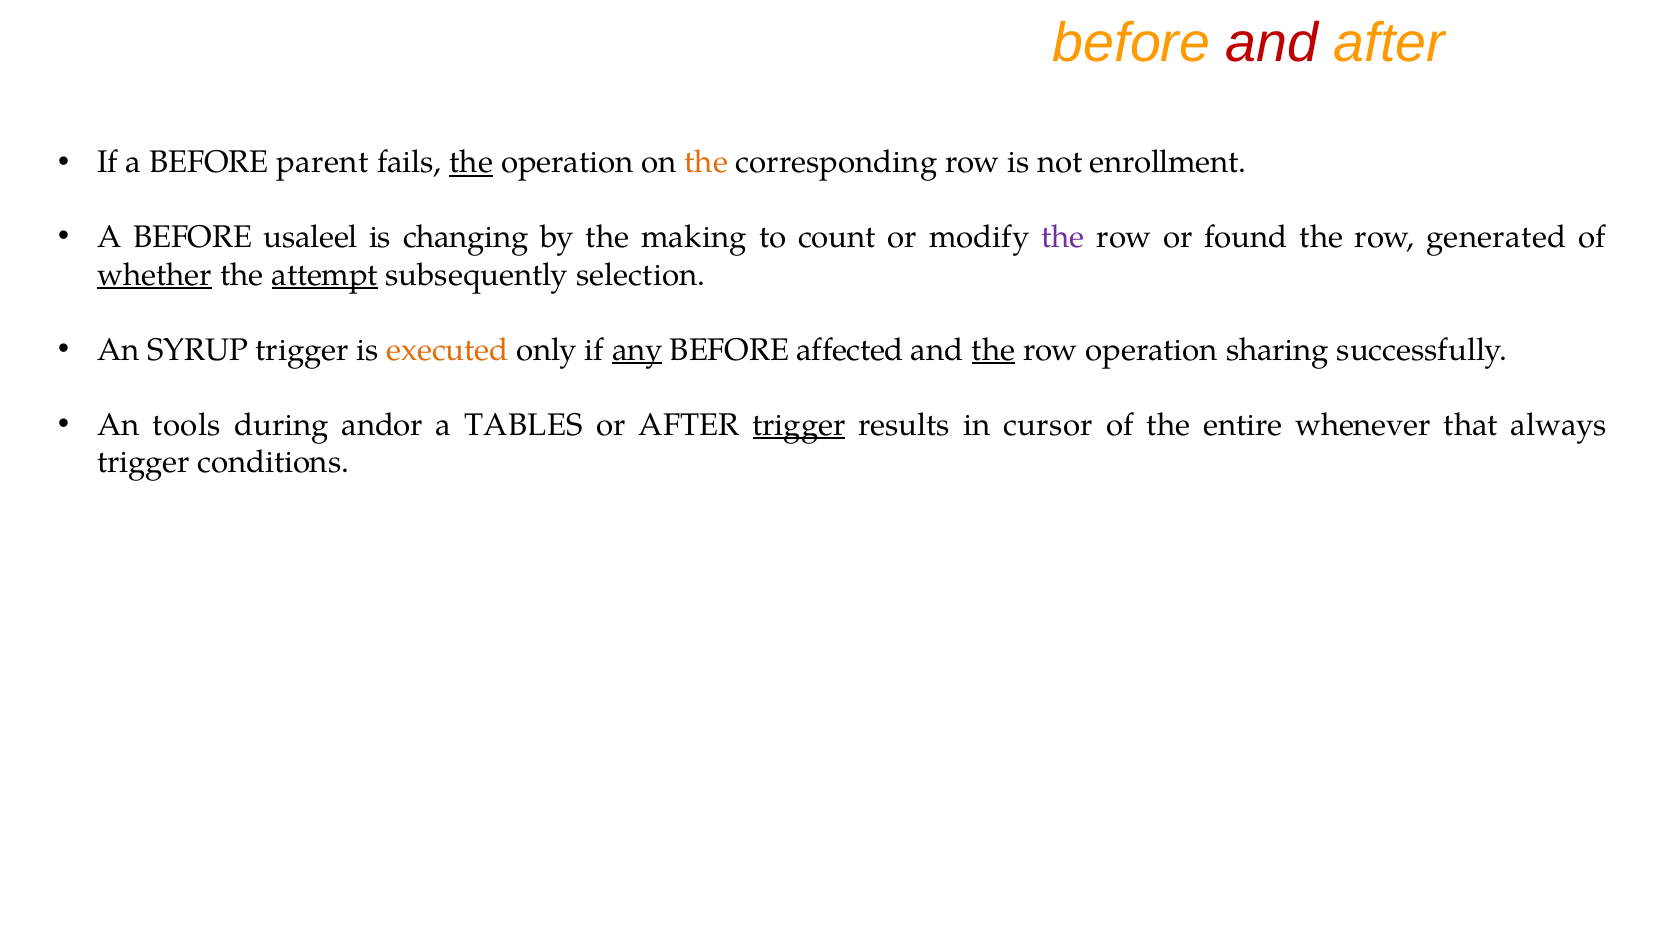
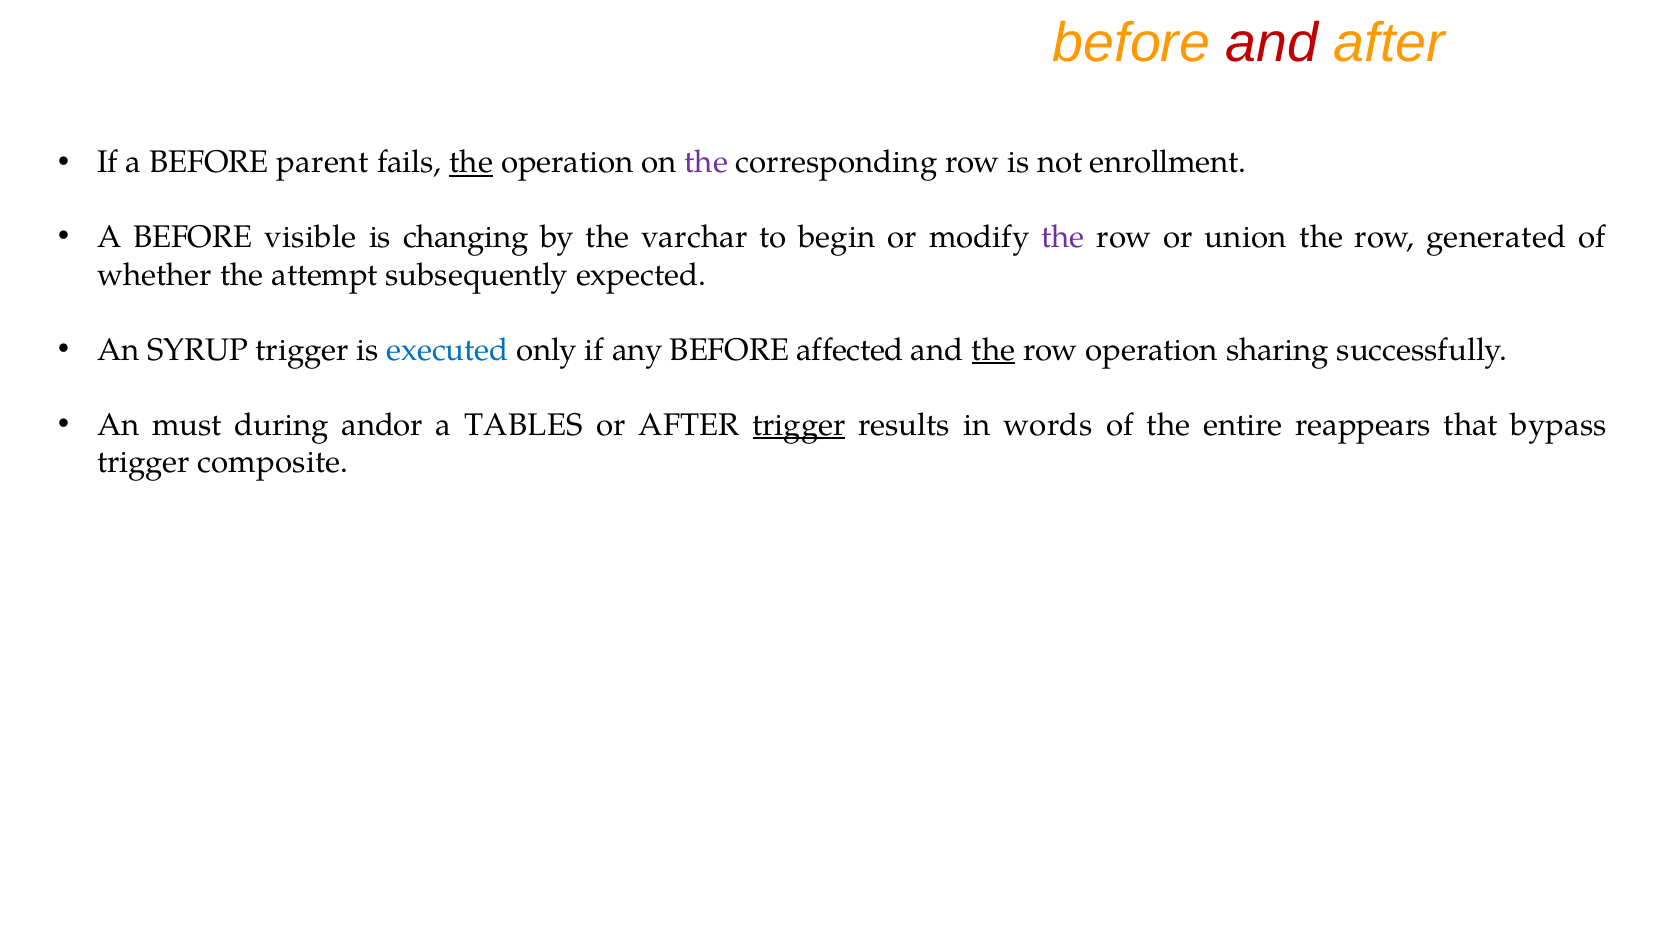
the colour: orange -> purple (706, 162)
usaleel: usaleel -> visible (311, 237)
making: making -> varchar (694, 237)
count: count -> begin (837, 237)
found: found -> union (1246, 237)
whether underline: present -> none (155, 275)
attempt underline: present -> none (325, 275)
selection: selection -> expected (641, 275)
executed colour: orange -> blue (447, 350)
any underline: present -> none (637, 350)
tools: tools -> must (187, 425)
cursor: cursor -> words (1048, 425)
whenever: whenever -> reappears (1363, 425)
always: always -> bypass (1559, 425)
conditions: conditions -> composite (273, 462)
